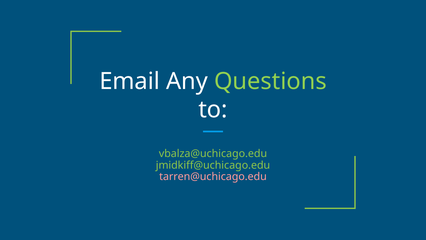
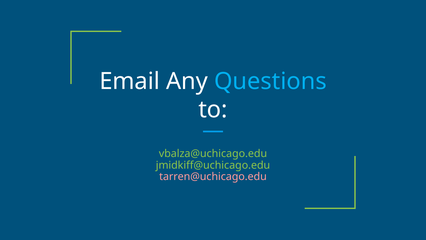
Questions colour: light green -> light blue (270, 81)
